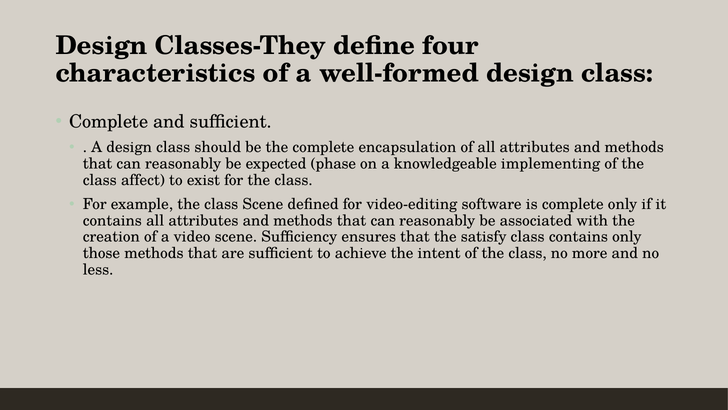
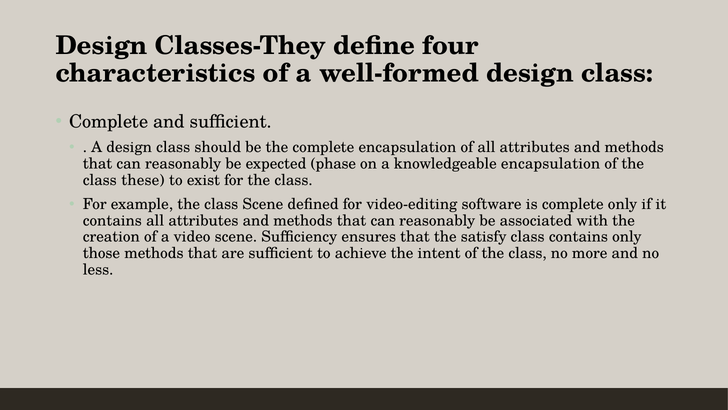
knowledgeable implementing: implementing -> encapsulation (551, 163)
affect: affect -> these (143, 180)
